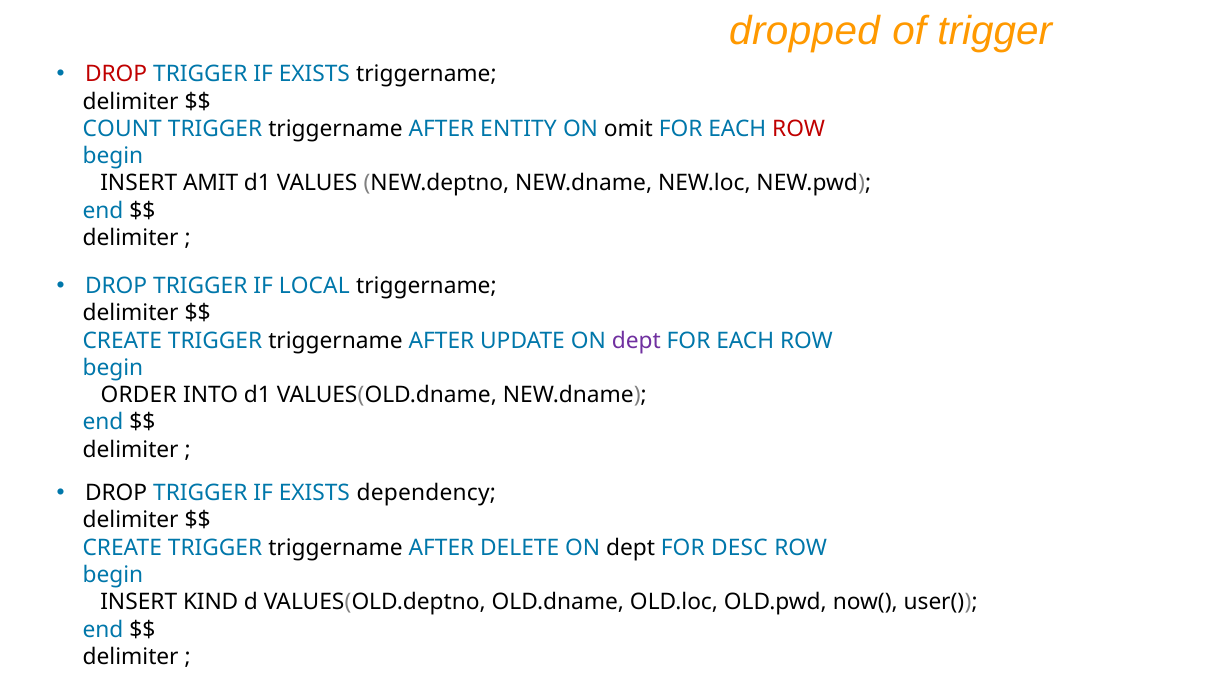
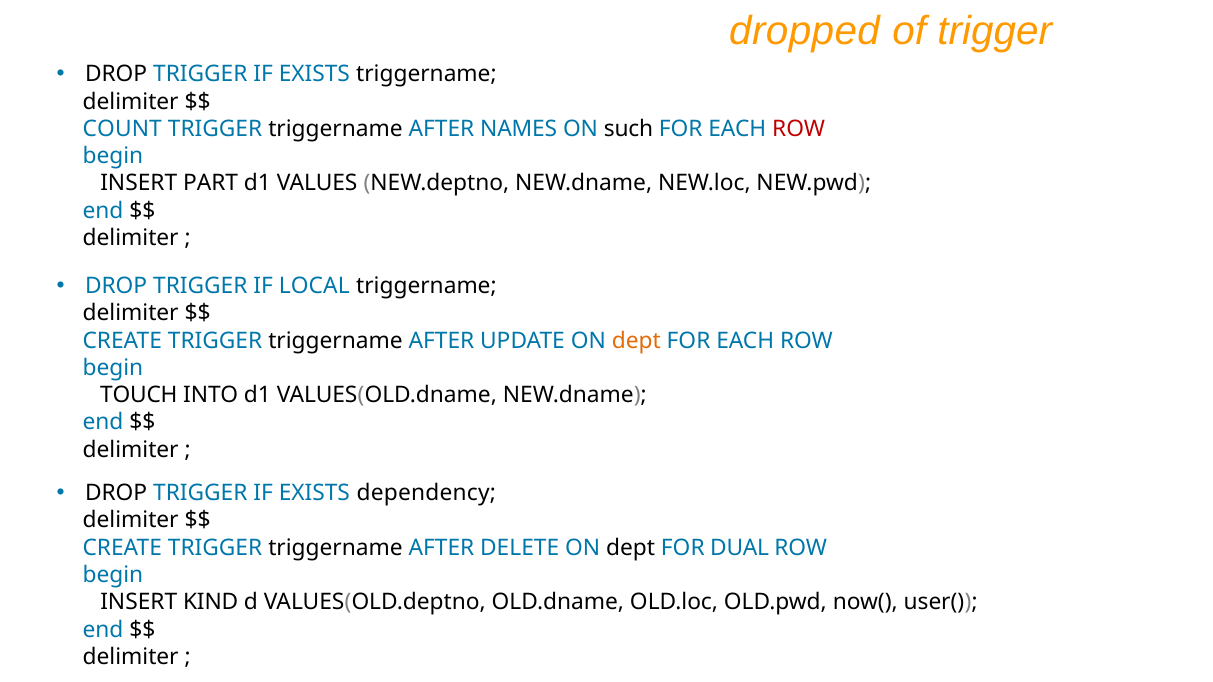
DROP colour: red -> black (116, 74)
ENTITY: ENTITY -> NAMES (519, 129)
omit: omit -> such (629, 129)
AMIT: AMIT -> PART (211, 183)
dept colour: purple -> orange (636, 341)
ORDER: ORDER -> TOUCH (139, 395)
DESC: DESC -> DUAL (740, 548)
